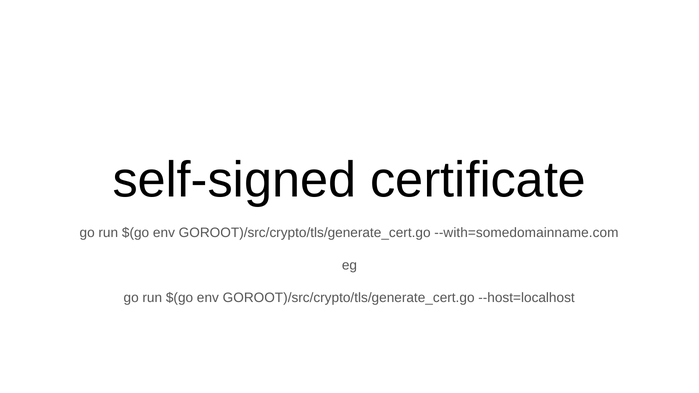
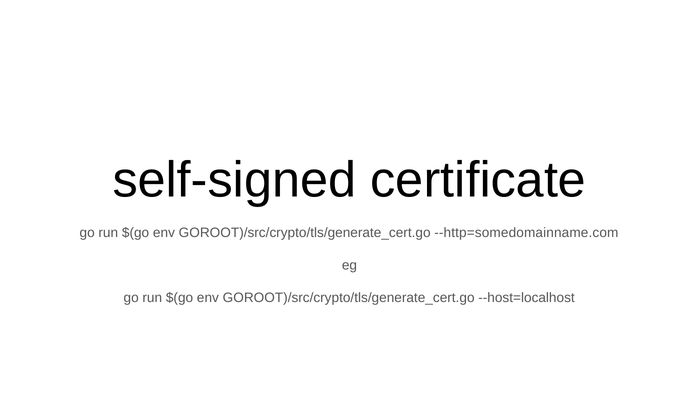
--with=somedomainname.com: --with=somedomainname.com -> --http=somedomainname.com (526, 233)
